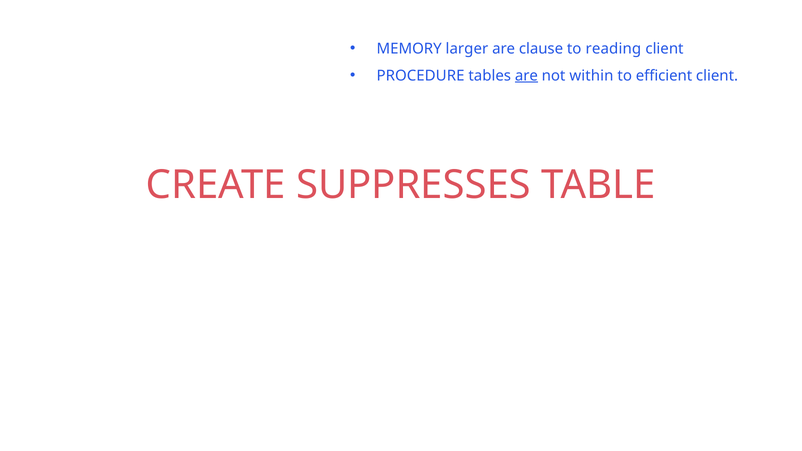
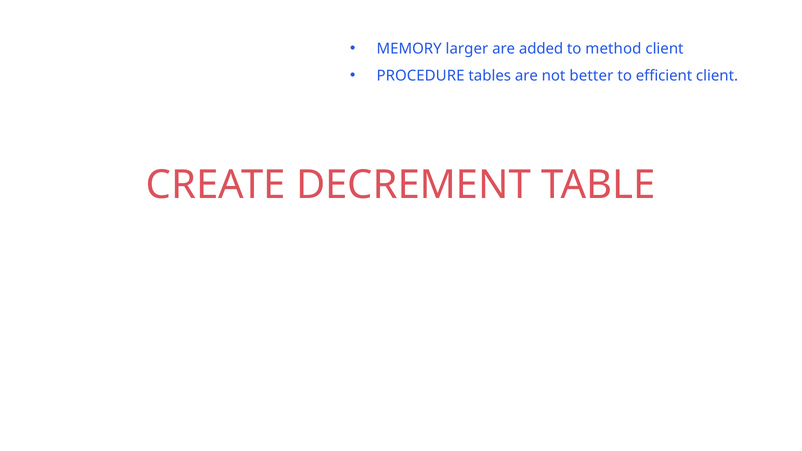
clause: clause -> added (541, 49)
reading: reading -> method (613, 49)
are underline: present -> none (526, 76)
within: within -> better (591, 76)
SUPPRESSES: SUPPRESSES -> DECREMENT (413, 185)
